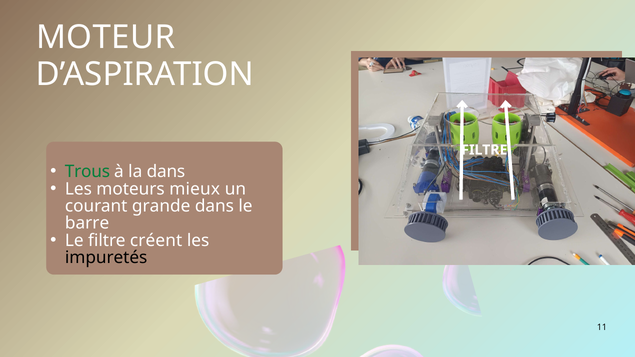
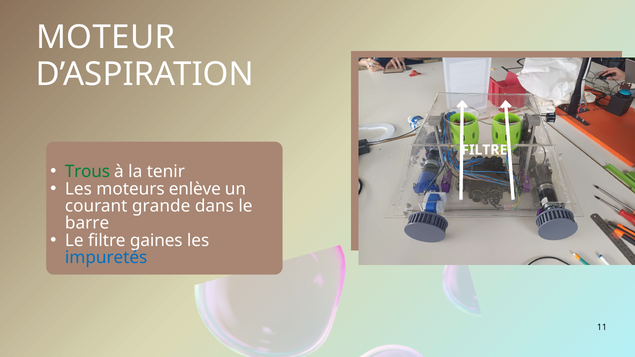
la dans: dans -> tenir (166, 172)
mieux: mieux -> enlève (195, 189)
créent: créent -> gaines (156, 241)
impuretés colour: black -> blue (106, 258)
